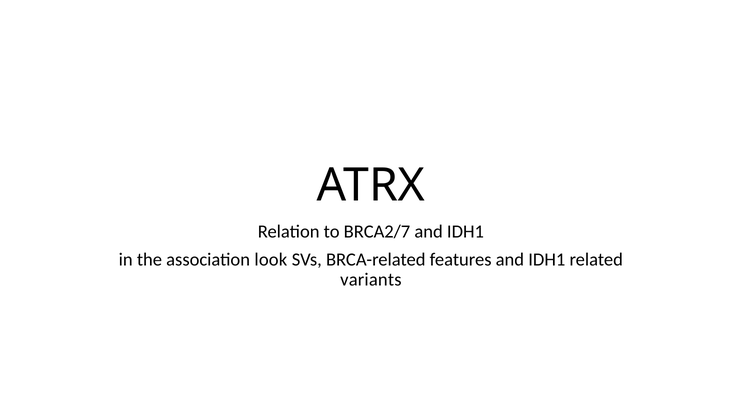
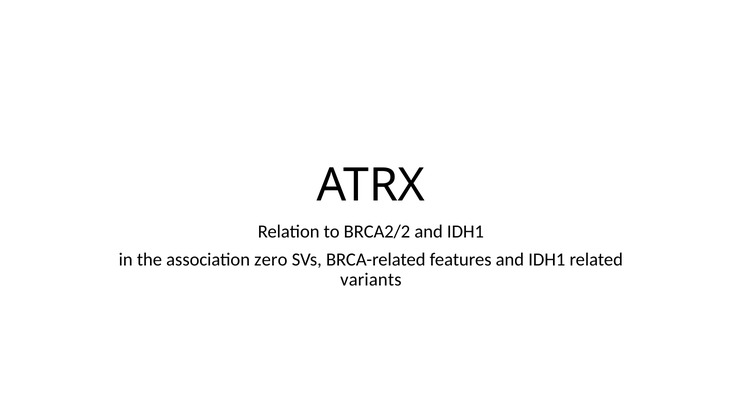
BRCA2/7: BRCA2/7 -> BRCA2/2 (377, 232)
look: look -> zero (271, 260)
